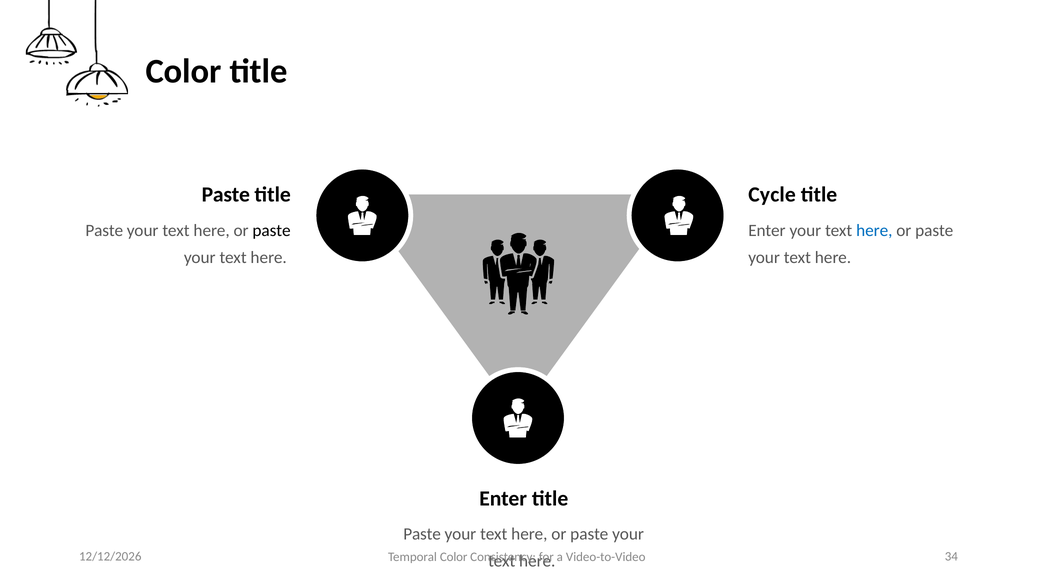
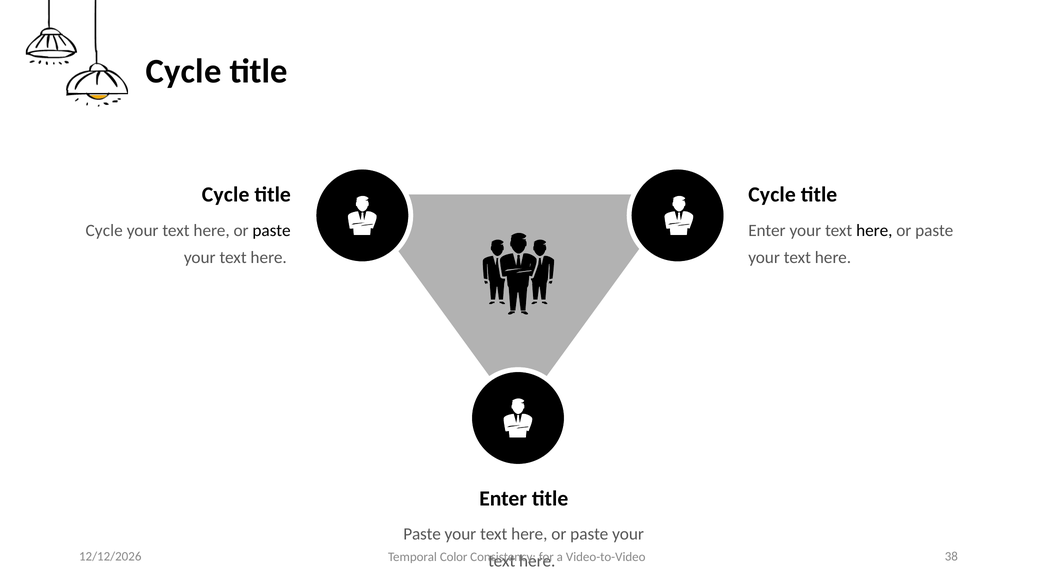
Color: Color -> Cycle (184, 71)
Paste: Paste -> Cycle (226, 195)
Paste: Paste -> Cycle (104, 231)
here colour: blue -> black (874, 231)
34: 34 -> 38 (951, 557)
